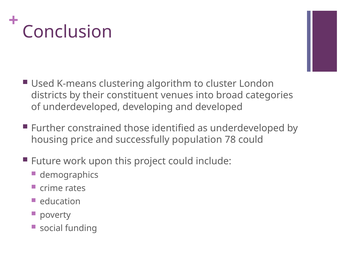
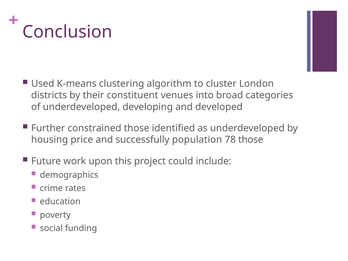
78 could: could -> those (251, 140)
